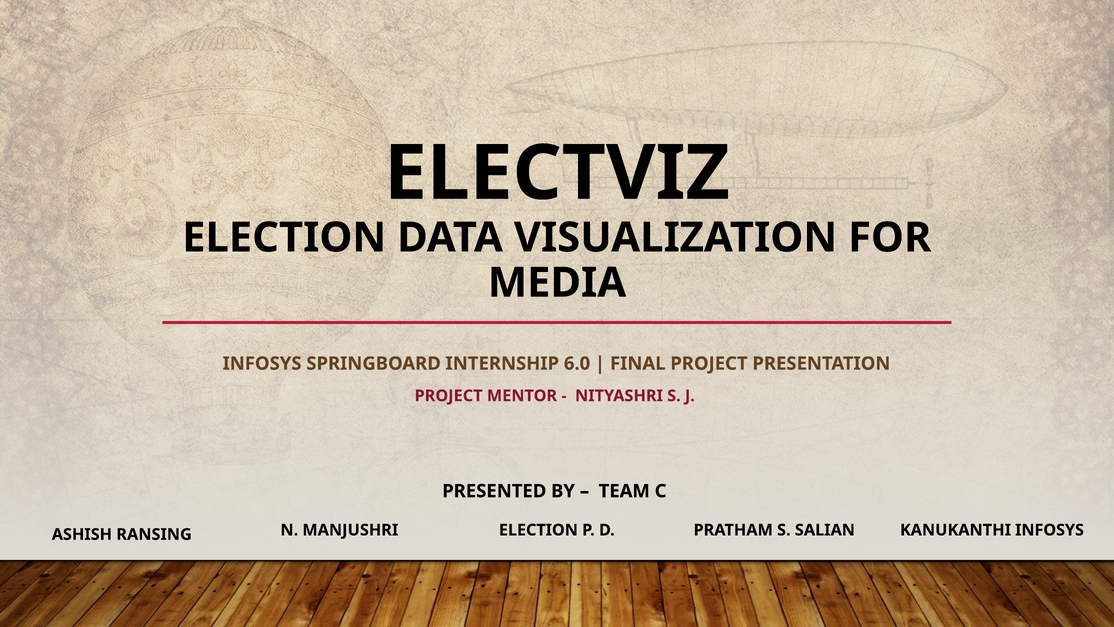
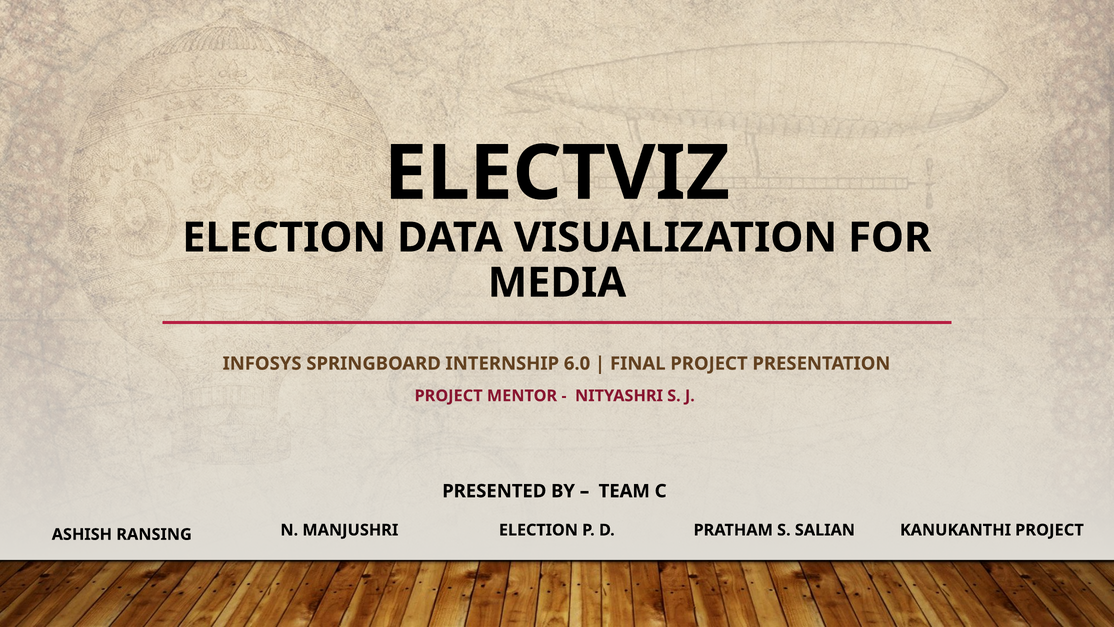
KANUKANTHI INFOSYS: INFOSYS -> PROJECT (1049, 530)
